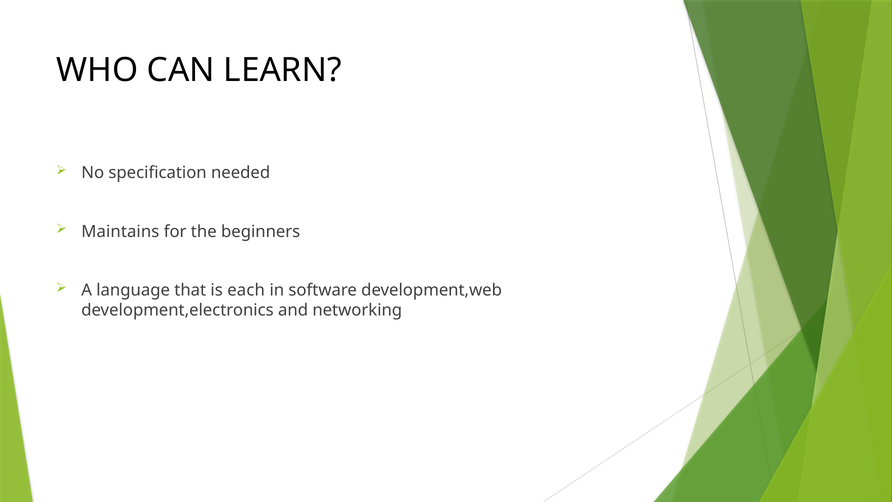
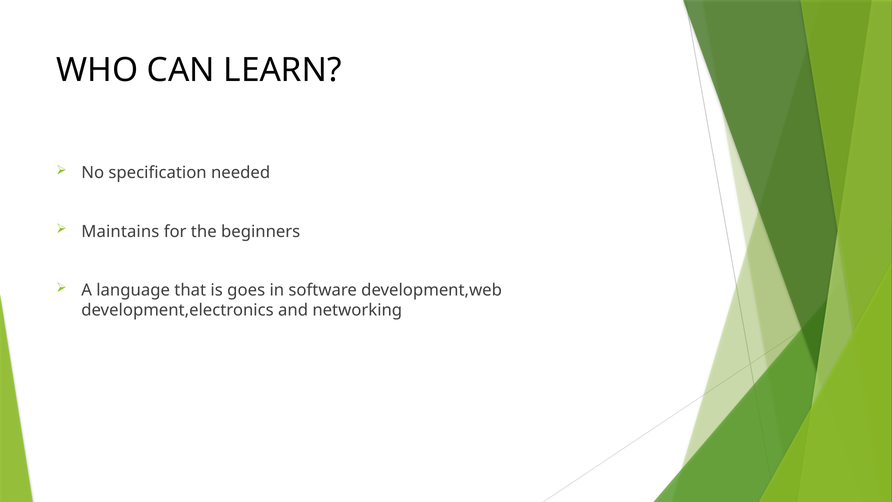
each: each -> goes (246, 290)
